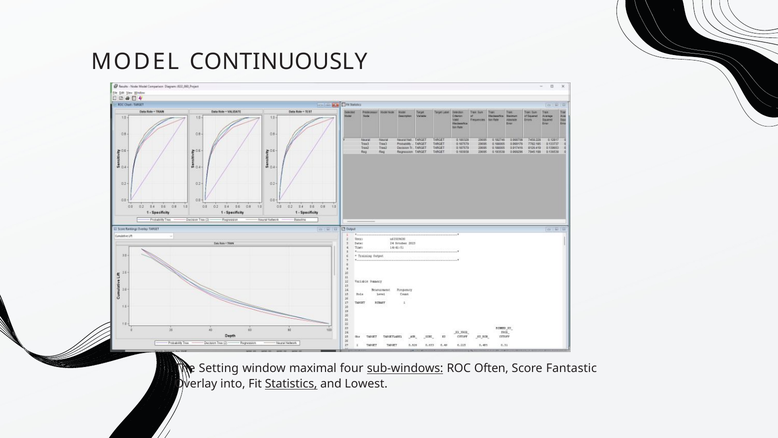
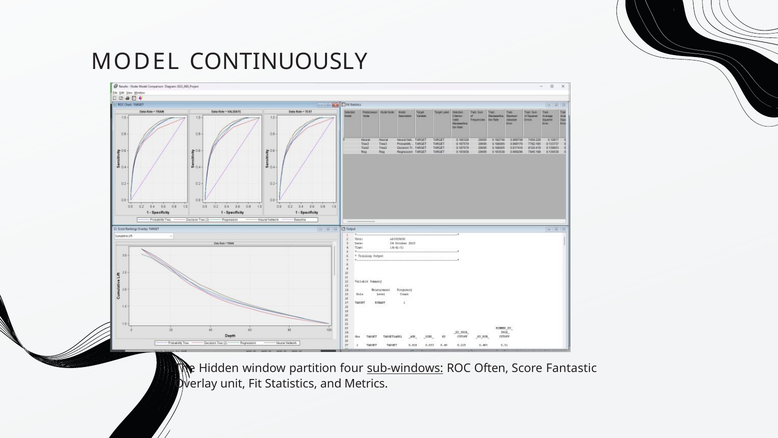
Setting: Setting -> Hidden (219, 368)
maximal: maximal -> partition (313, 368)
into: into -> unit (233, 384)
Statistics underline: present -> none (291, 384)
Lowest: Lowest -> Metrics (366, 384)
